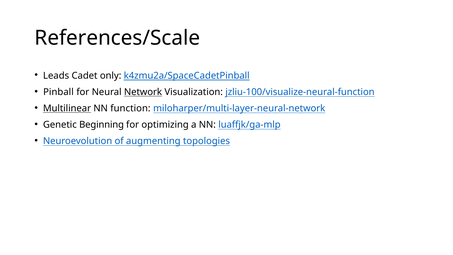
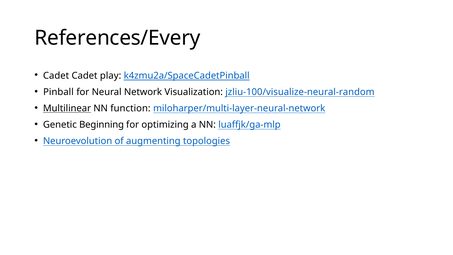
References/Scale: References/Scale -> References/Every (117, 38)
Leads: Leads -> Cadet (56, 76)
only: only -> play (111, 76)
Network underline: present -> none (143, 92)
jzliu-100/visualize-neural-function: jzliu-100/visualize-neural-function -> jzliu-100/visualize-neural-random (300, 92)
